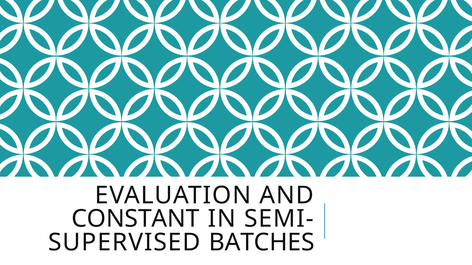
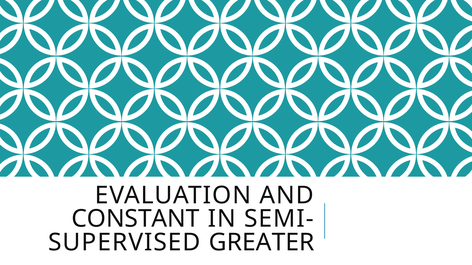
BATCHES: BATCHES -> GREATER (262, 243)
